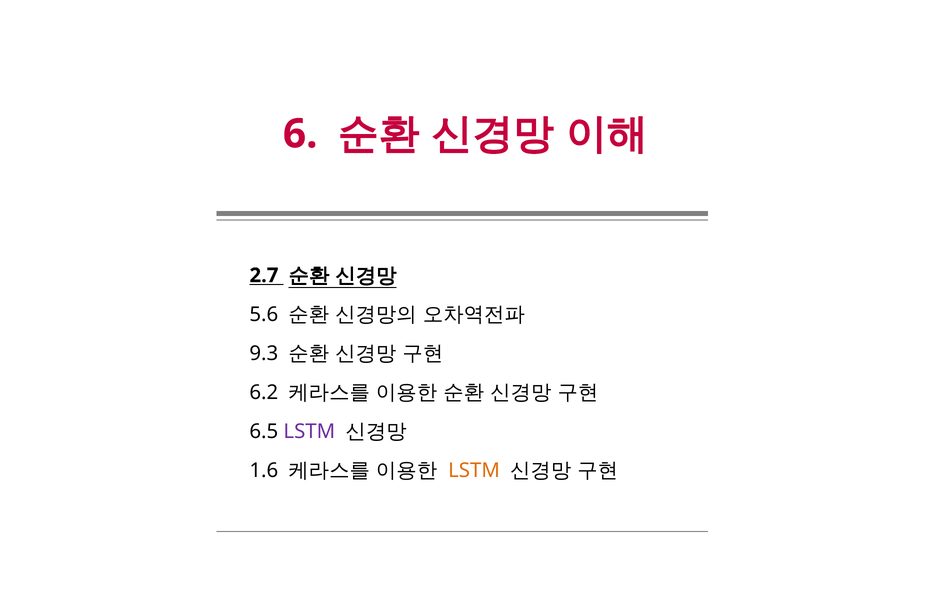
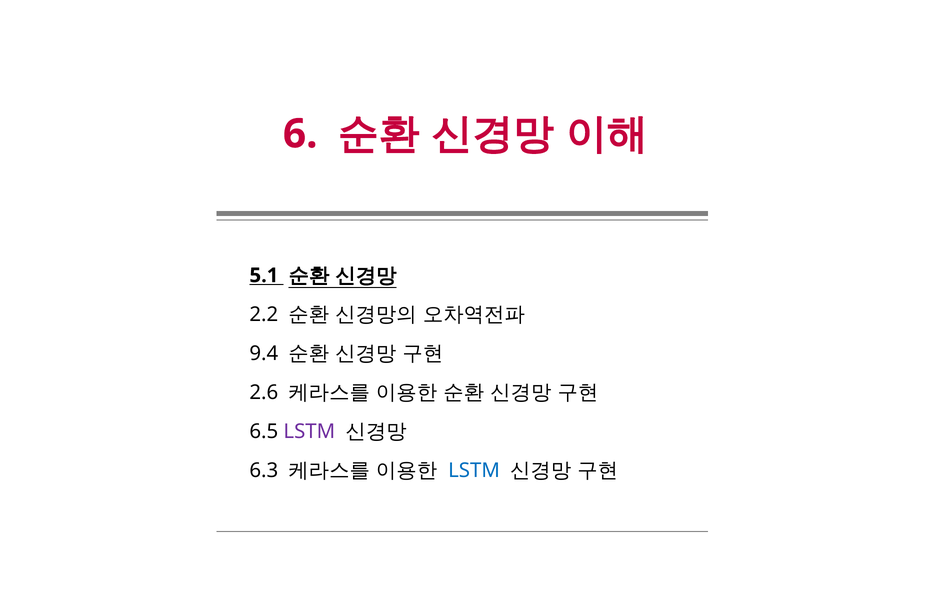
2.7: 2.7 -> 5.1 (264, 276)
5.6: 5.6 -> 2.2 (264, 315)
9.3: 9.3 -> 9.4 (264, 354)
6.2: 6.2 -> 2.6 (264, 393)
1.6: 1.6 -> 6.3 (264, 471)
LSTM colour: orange -> blue (474, 471)
